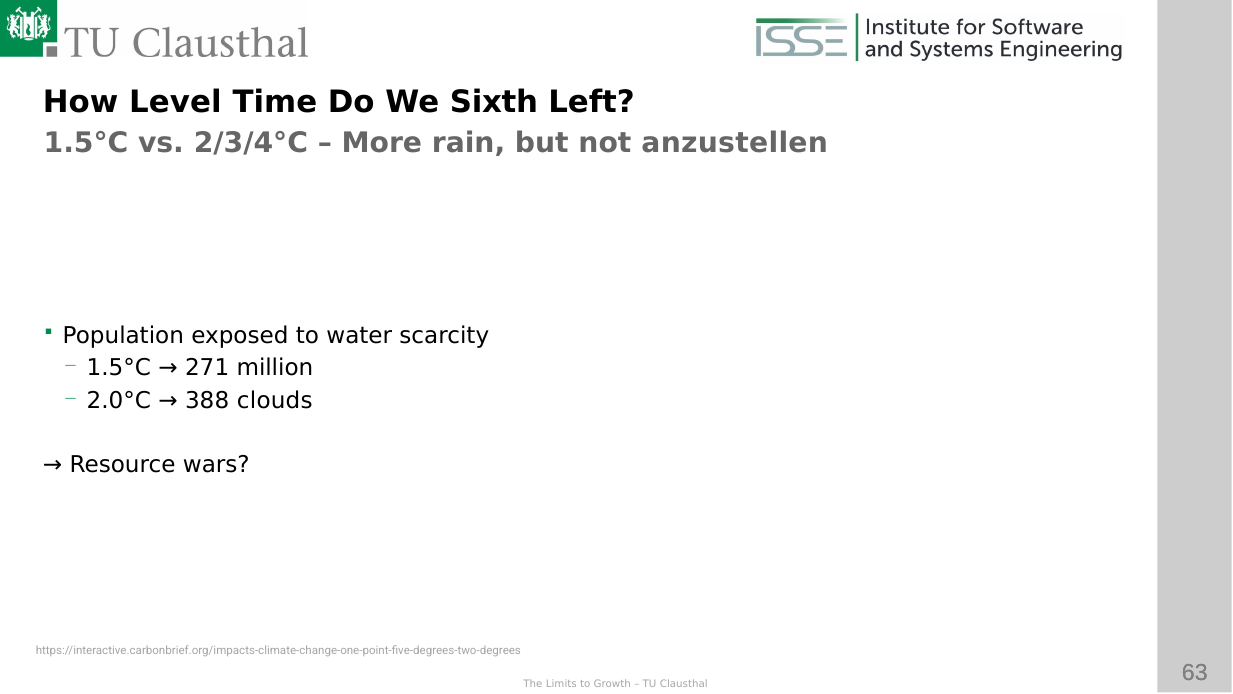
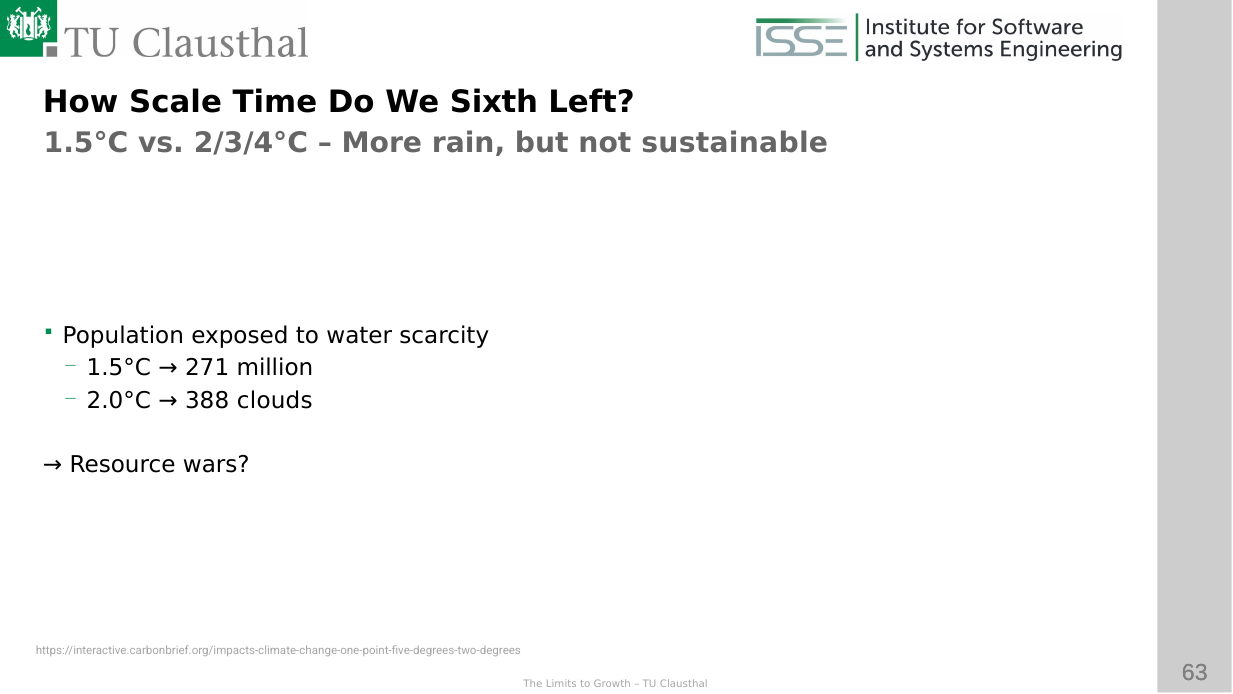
Level: Level -> Scale (176, 103)
anzustellen: anzustellen -> sustainable (735, 143)
